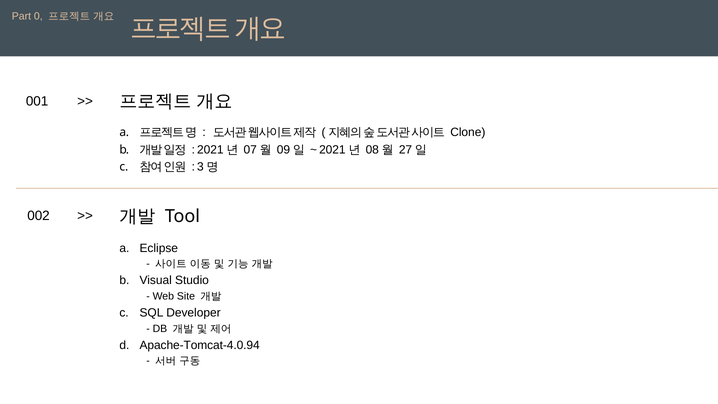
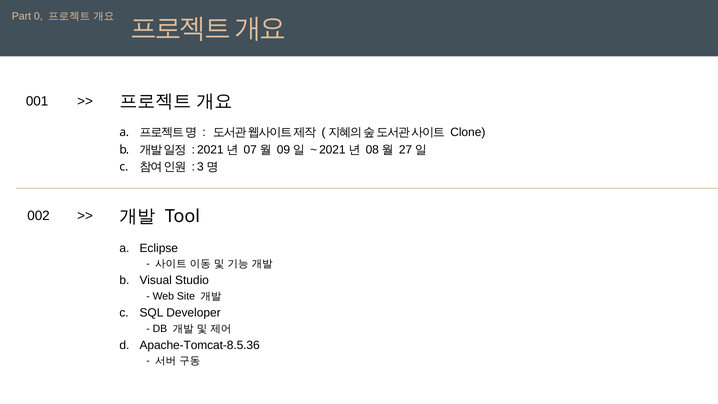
Apache-Tomcat-4.0.94: Apache-Tomcat-4.0.94 -> Apache-Tomcat-8.5.36 (200, 345)
